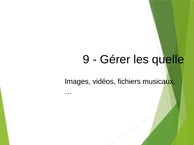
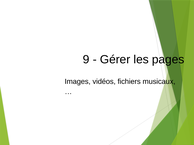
quelle: quelle -> pages (168, 60)
